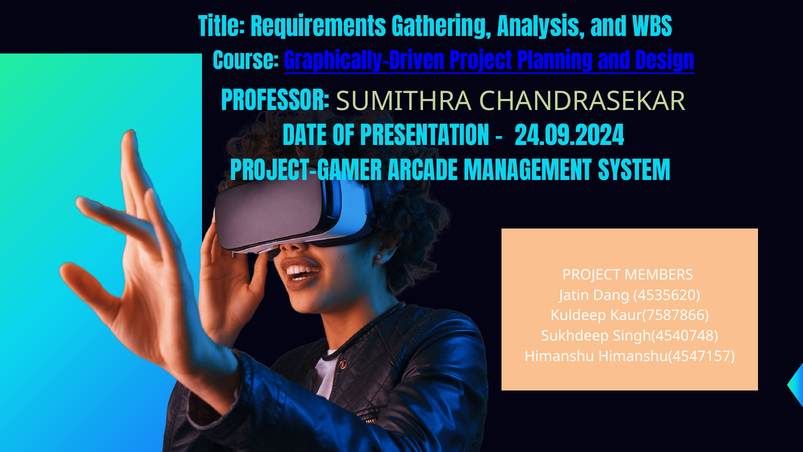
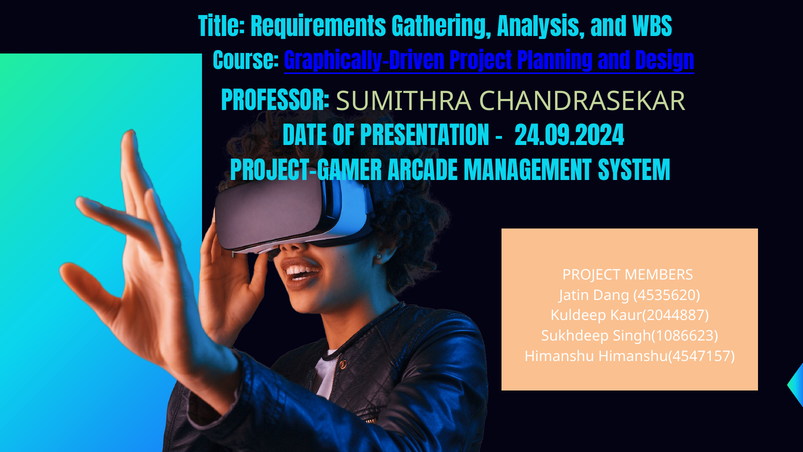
Kaur(7587866: Kaur(7587866 -> Kaur(2044887 (660, 315)
Singh(4540748: Singh(4540748 -> Singh(1086623 (665, 336)
